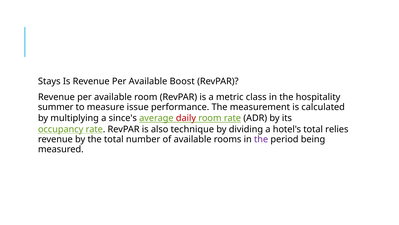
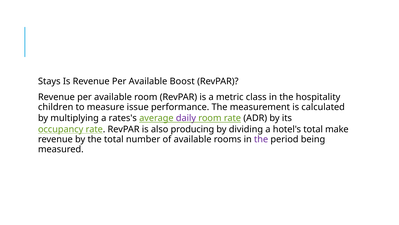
summer: summer -> children (56, 107)
since's: since's -> rates's (123, 118)
daily colour: red -> purple (186, 118)
technique: technique -> producing (192, 129)
relies: relies -> make (337, 129)
